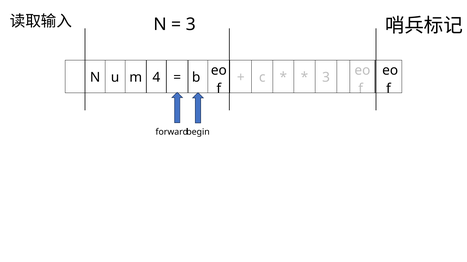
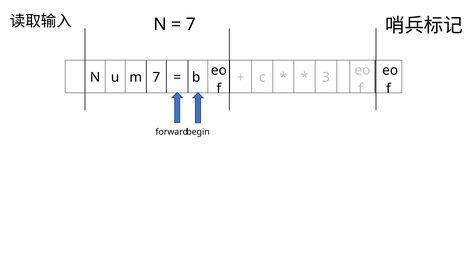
3: 3 -> 7 (191, 25)
m 4: 4 -> 7 (156, 78)
